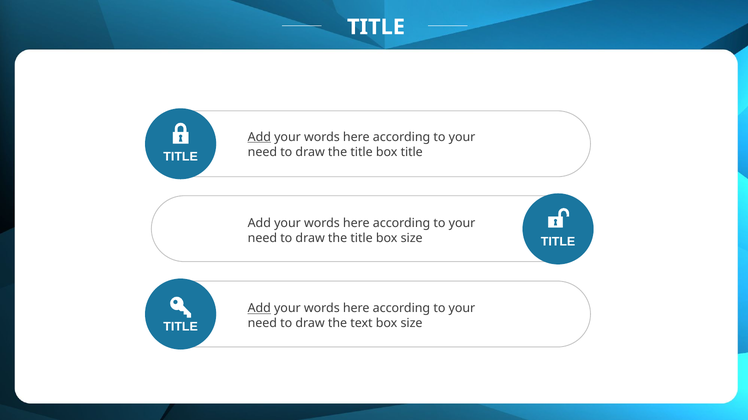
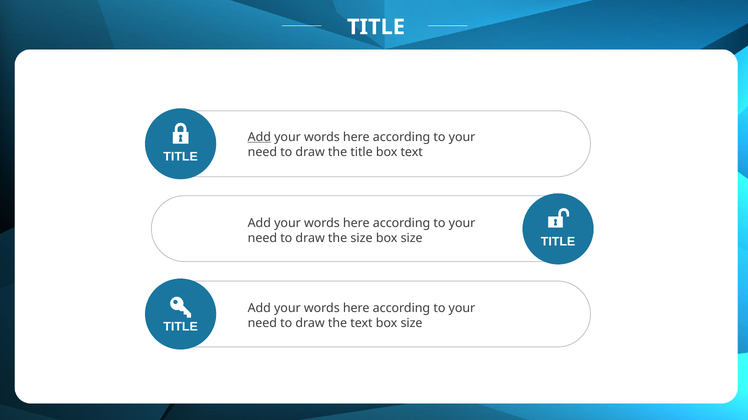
box title: title -> text (412, 152)
title: title -> size (361, 238)
Add underline: present -> none (259, 309)
